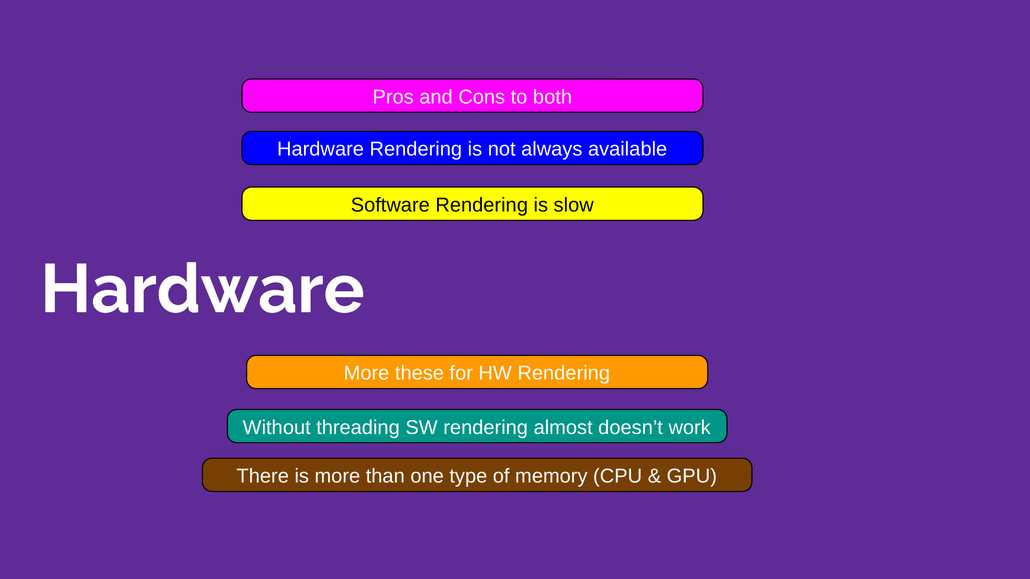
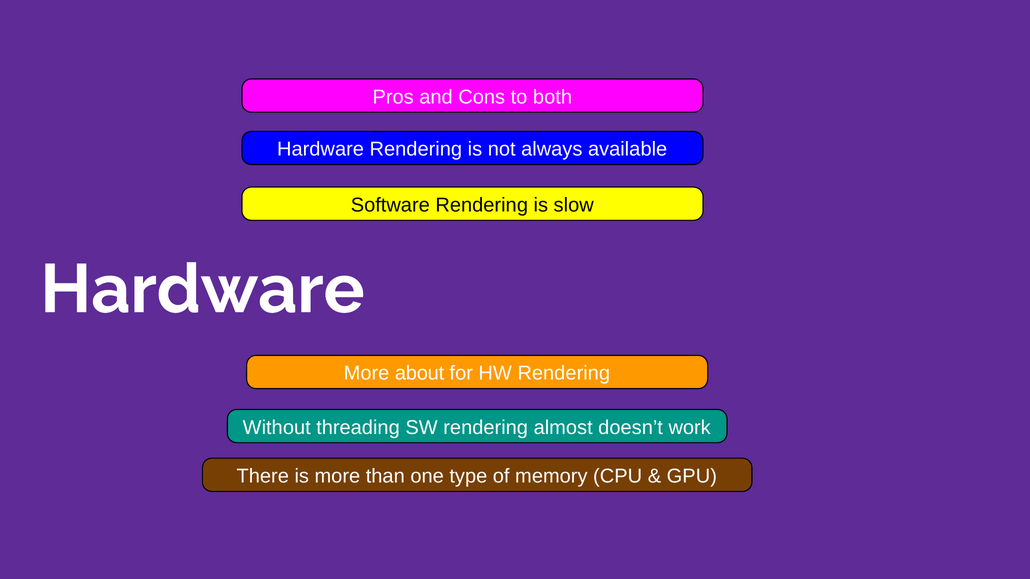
these: these -> about (420, 374)
